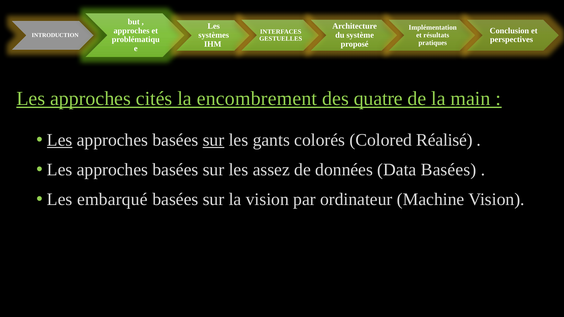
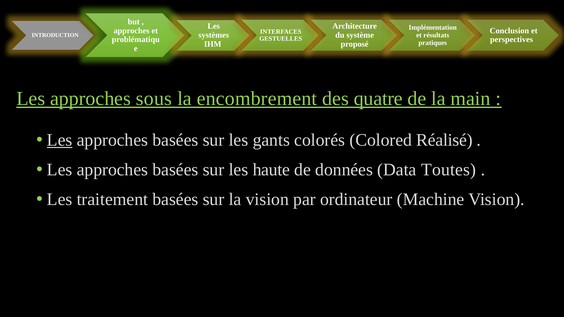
cités: cités -> sous (154, 99)
sur underline: present -> none (214, 140)
assez: assez -> haute (271, 170)
Data Basées: Basées -> Toutes (449, 170)
embarqué: embarqué -> traitement (112, 199)
